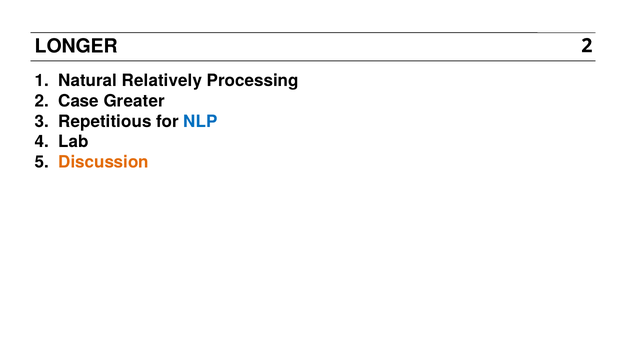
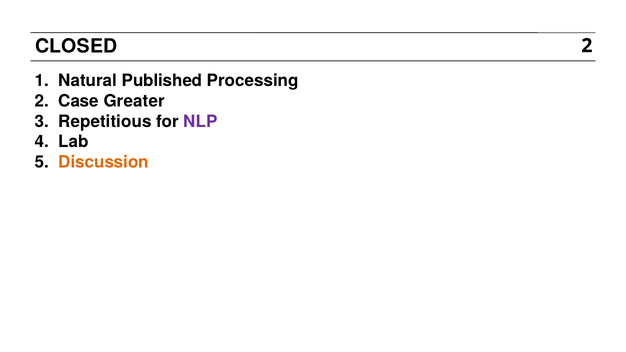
LONGER: LONGER -> CLOSED (76, 46)
Relatively: Relatively -> Published (162, 81)
NLP colour: blue -> purple (200, 121)
